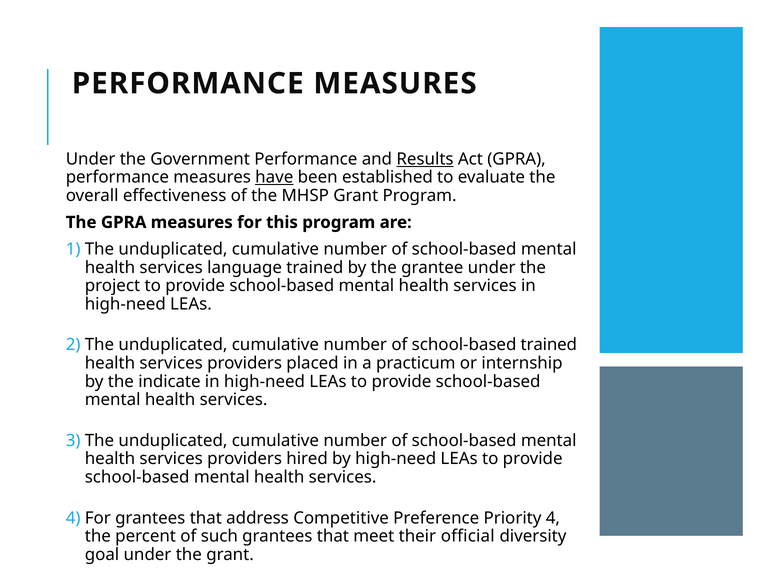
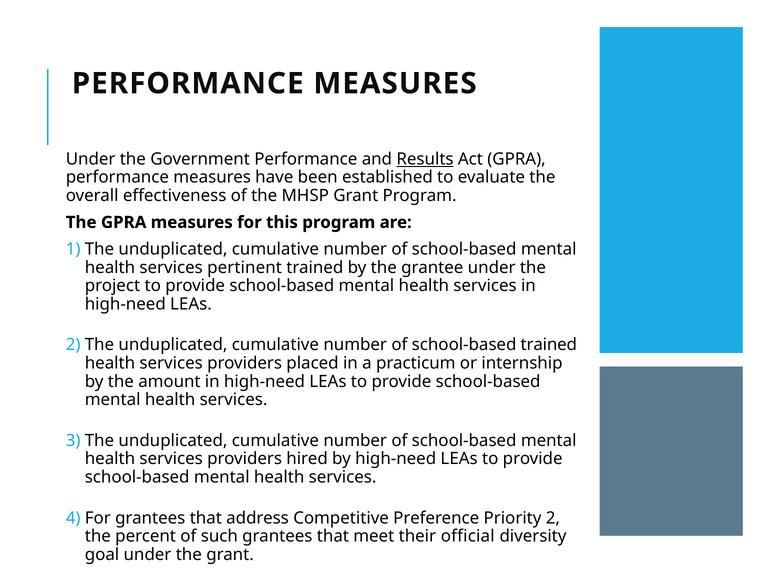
have underline: present -> none (274, 177)
language: language -> pertinent (245, 268)
indicate: indicate -> amount (169, 382)
Priority 4: 4 -> 2 (553, 518)
